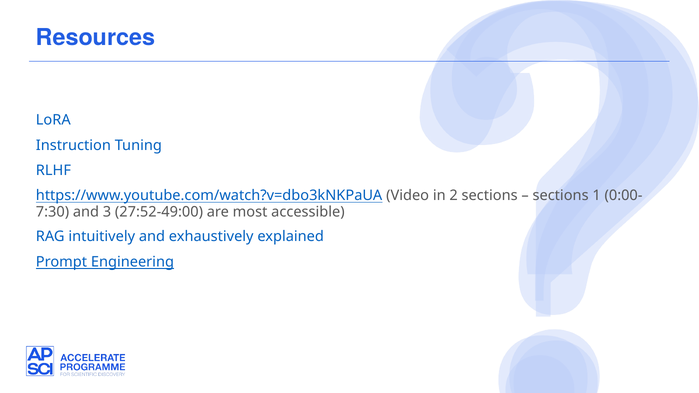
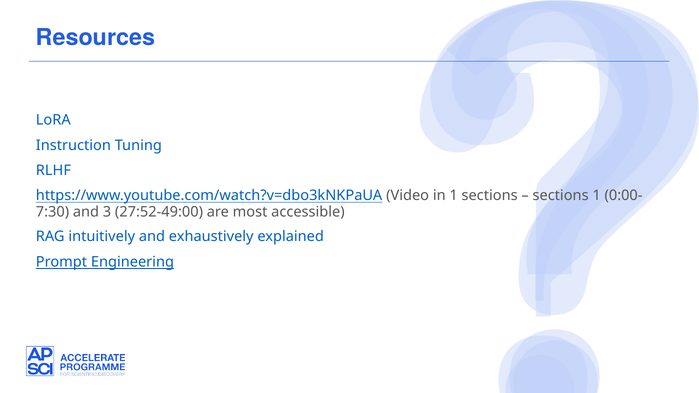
in 2: 2 -> 1 (454, 196)
